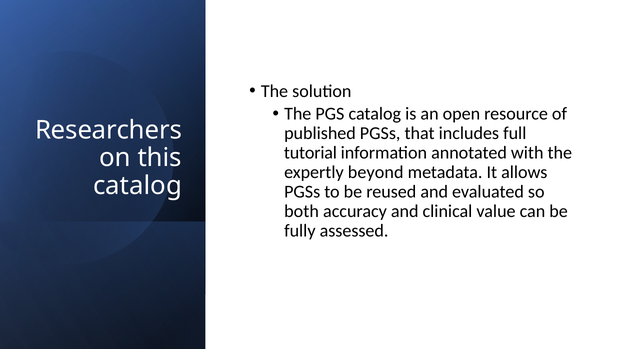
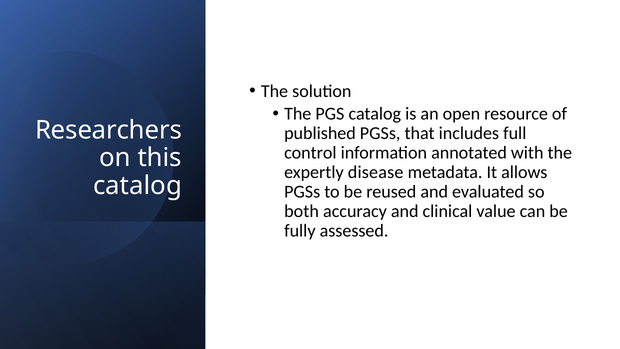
tutorial: tutorial -> control (310, 153)
beyond: beyond -> disease (376, 172)
